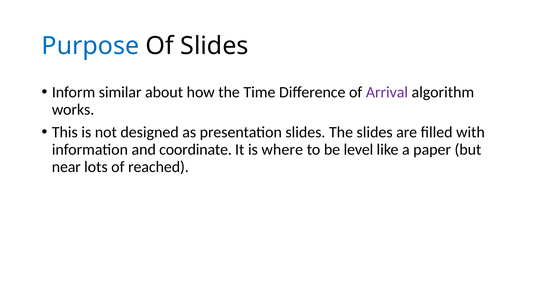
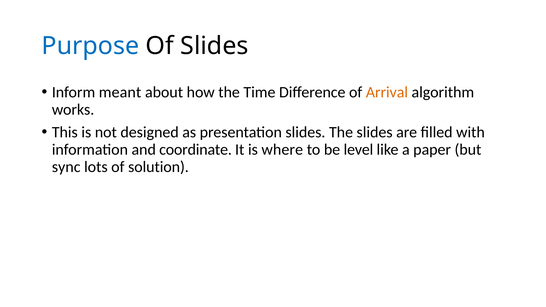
similar: similar -> meant (120, 92)
Arrival colour: purple -> orange (387, 92)
near: near -> sync (66, 167)
reached: reached -> solution (158, 167)
